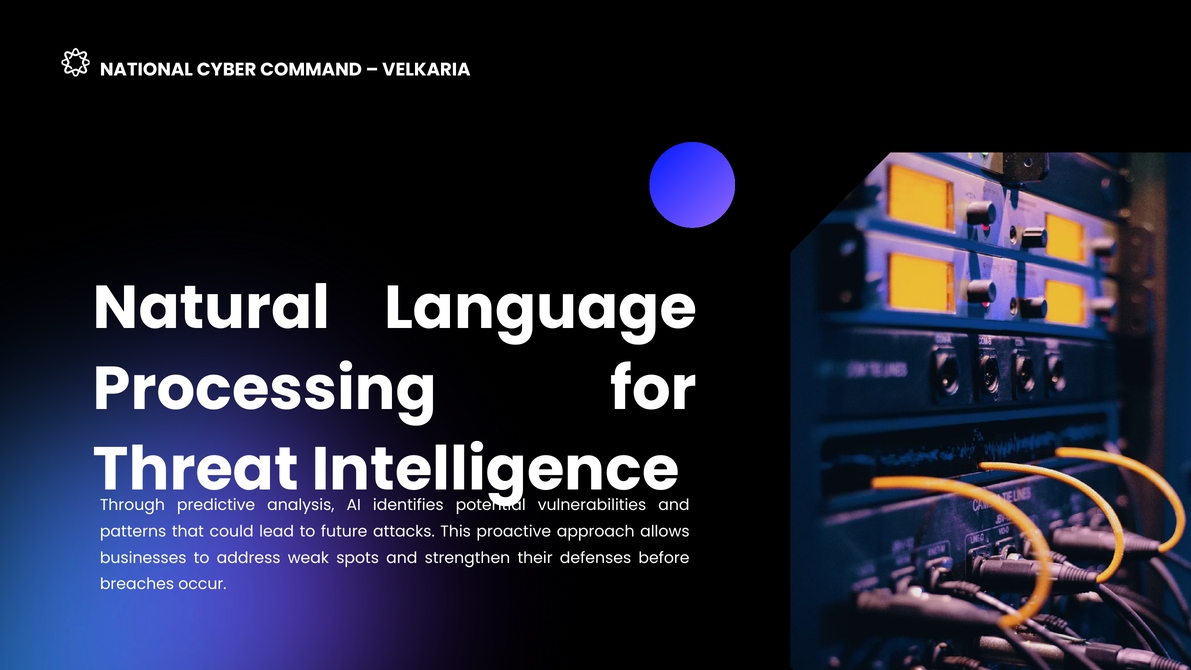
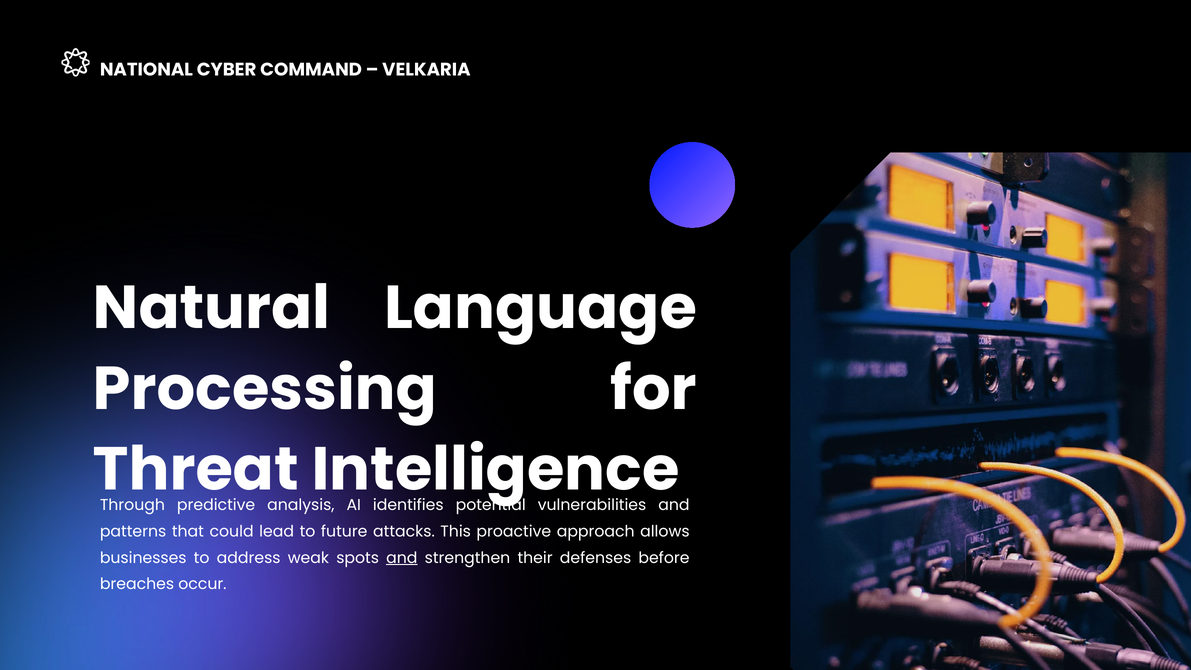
and underline: none -> present (402, 558)
